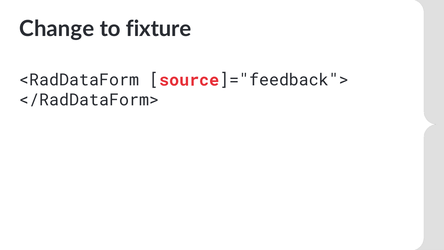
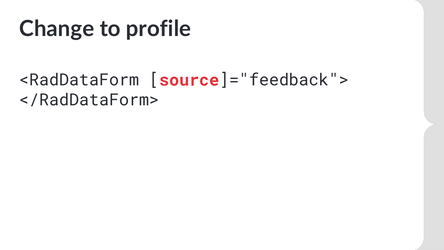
fixture: fixture -> profile (159, 29)
